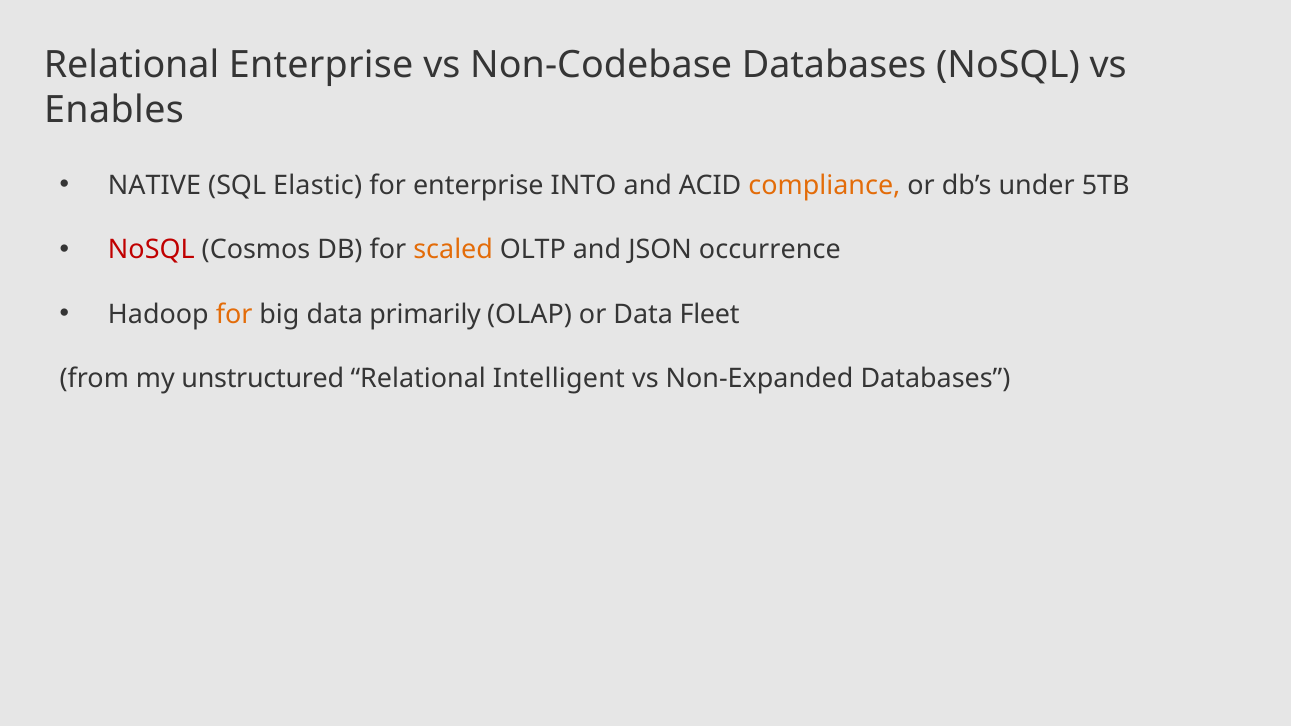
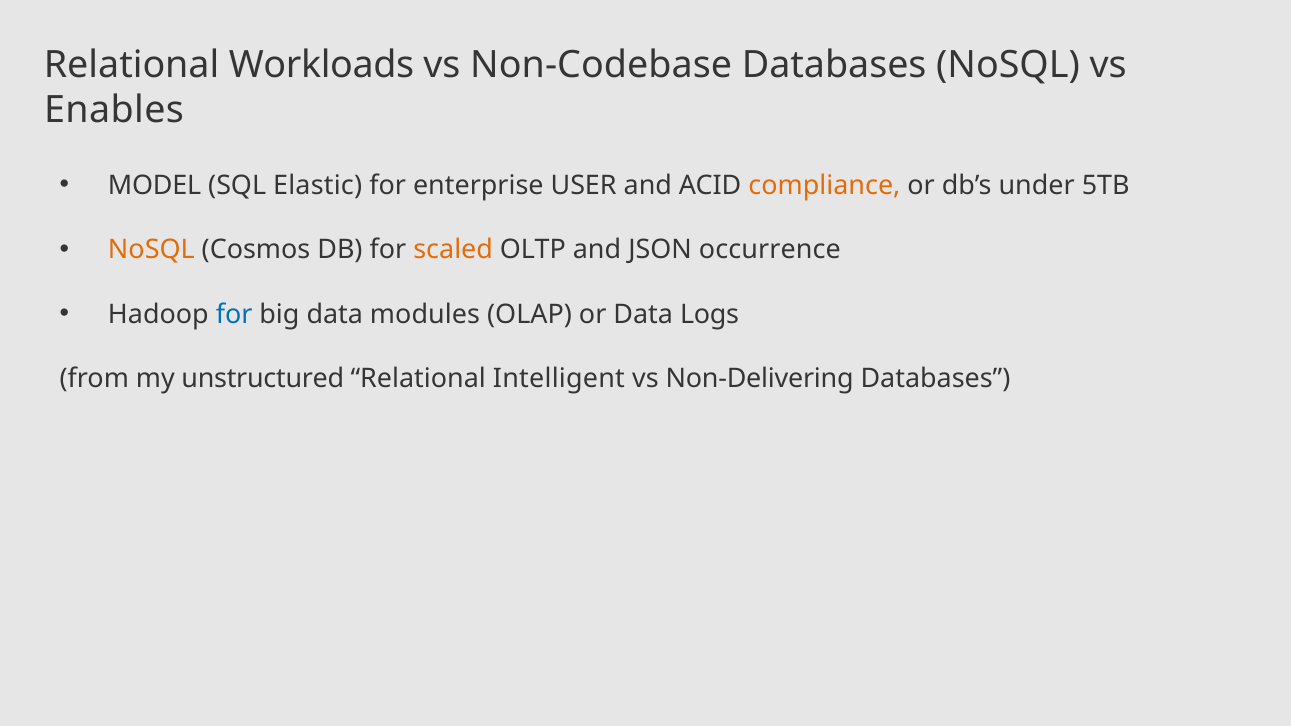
Relational Enterprise: Enterprise -> Workloads (321, 65)
NATIVE: NATIVE -> MODEL (155, 185)
INTO: INTO -> USER (584, 185)
NoSQL colour: red -> orange (151, 250)
for colour: orange -> blue (234, 314)
primarily: primarily -> modules (425, 314)
Fleet: Fleet -> Logs (710, 314)
Non-Expanded: Non-Expanded -> Non-Delivering (760, 379)
